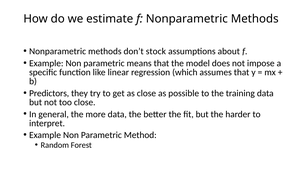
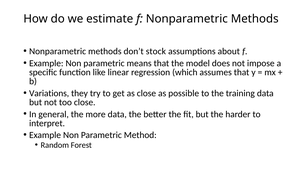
Predictors: Predictors -> Variations (49, 93)
